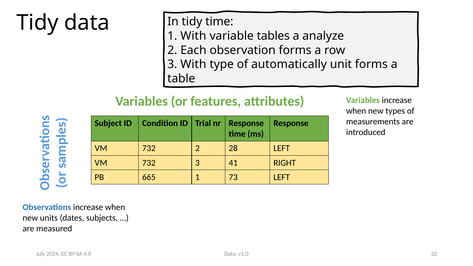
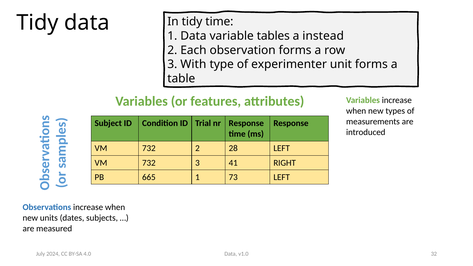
1 With: With -> Data (193, 36)
analyze: analyze -> instead (323, 36)
automatically: automatically -> experimenter (289, 64)
